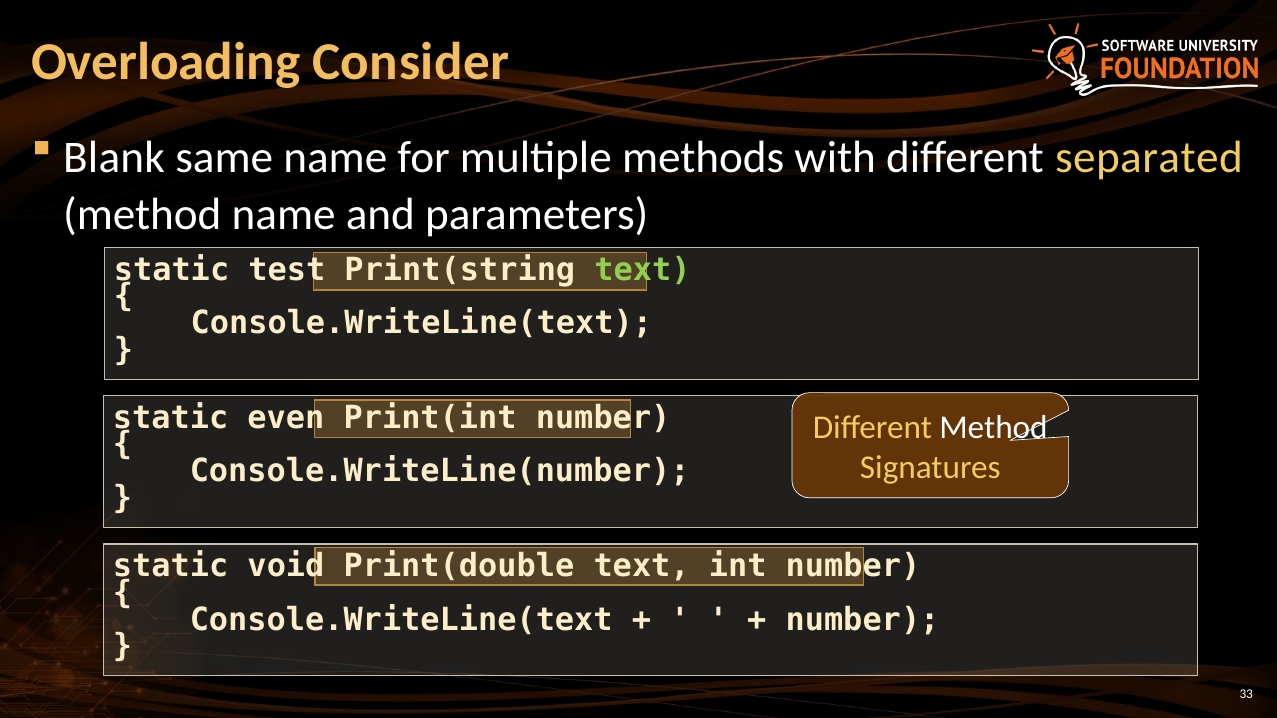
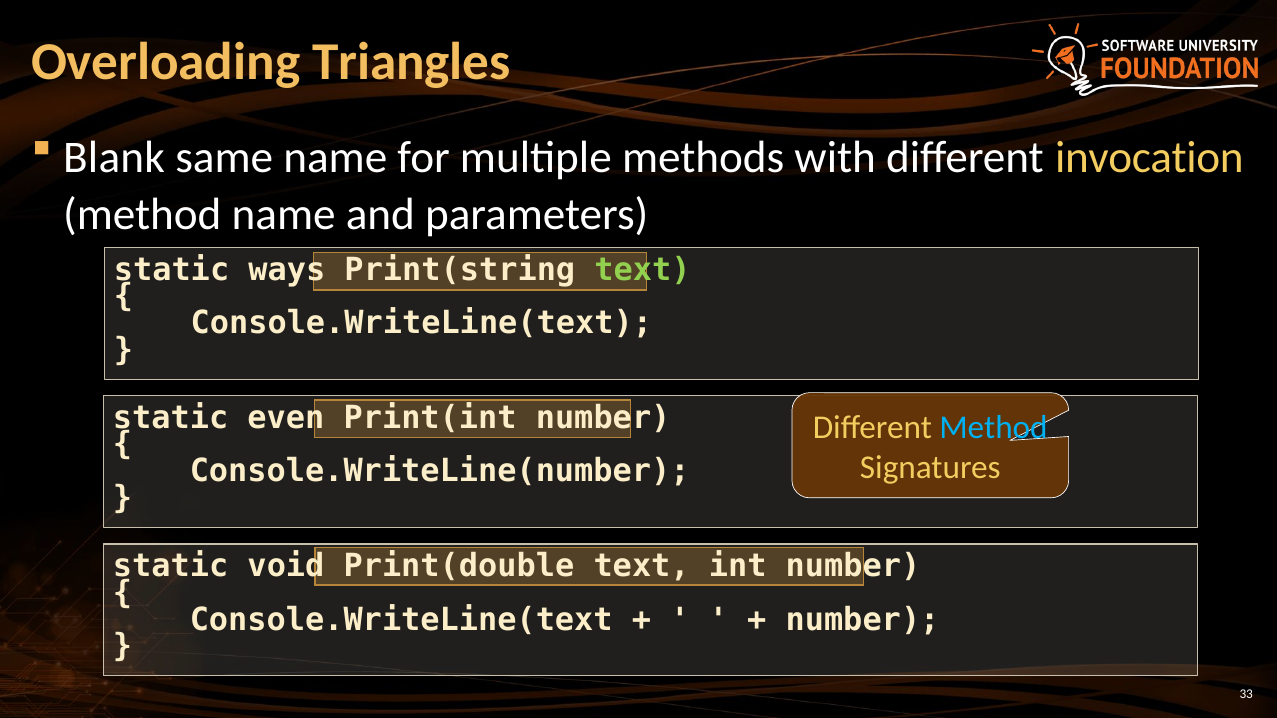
Consider: Consider -> Triangles (411, 62)
separated: separated -> invocation (1149, 157)
test: test -> ways (287, 270)
Method colour: white -> light blue (994, 428)
